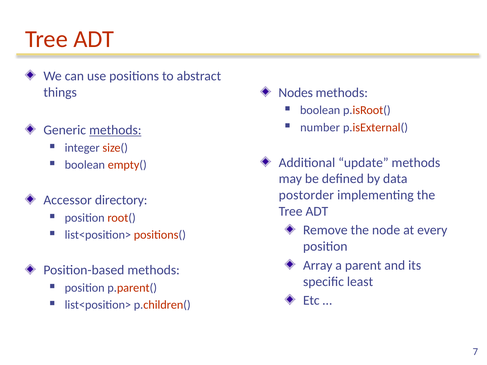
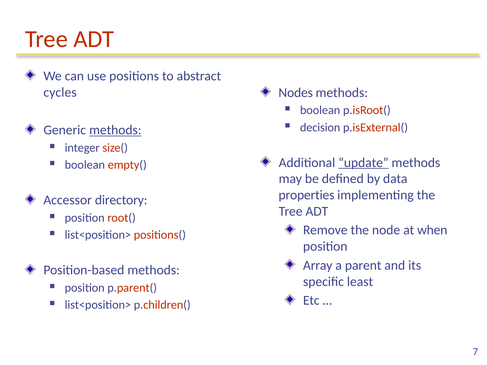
things: things -> cycles (60, 92)
number: number -> decision (320, 127)
update underline: none -> present (363, 163)
postorder: postorder -> properties (307, 195)
every: every -> when (432, 230)
